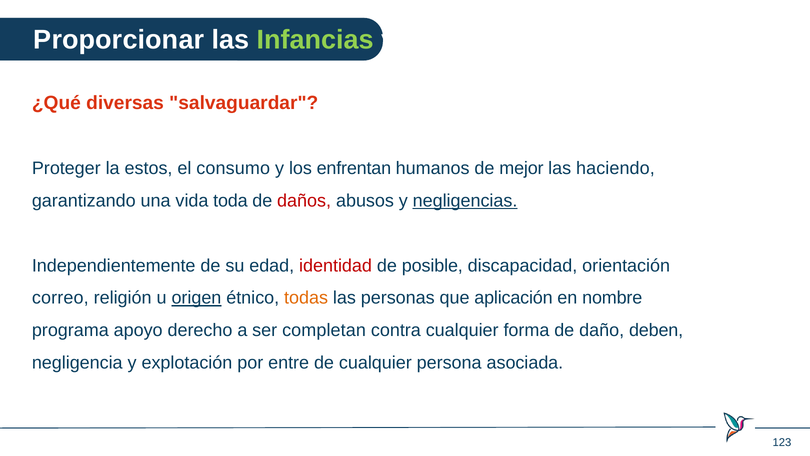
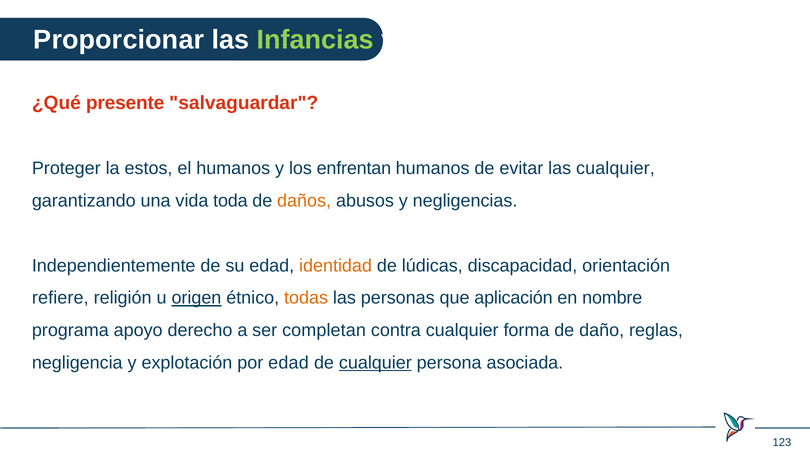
diversas: diversas -> presente (125, 103)
el consumo: consumo -> humanos (233, 168)
mejor: mejor -> evitar (521, 168)
las haciendo: haciendo -> cualquier (615, 168)
daños colour: red -> orange (304, 201)
negligencias underline: present -> none (465, 201)
identidad colour: red -> orange (336, 265)
posible: posible -> lúdicas (432, 265)
correo: correo -> refiere (60, 298)
deben: deben -> reglas (656, 330)
por entre: entre -> edad (289, 362)
cualquier underline: none -> present (375, 362)
